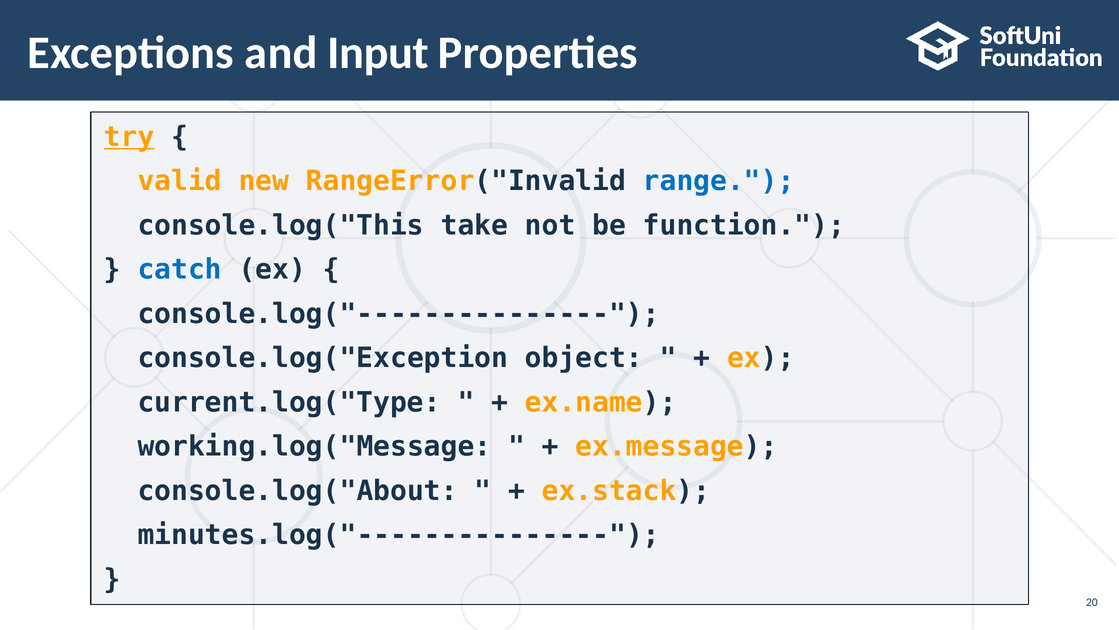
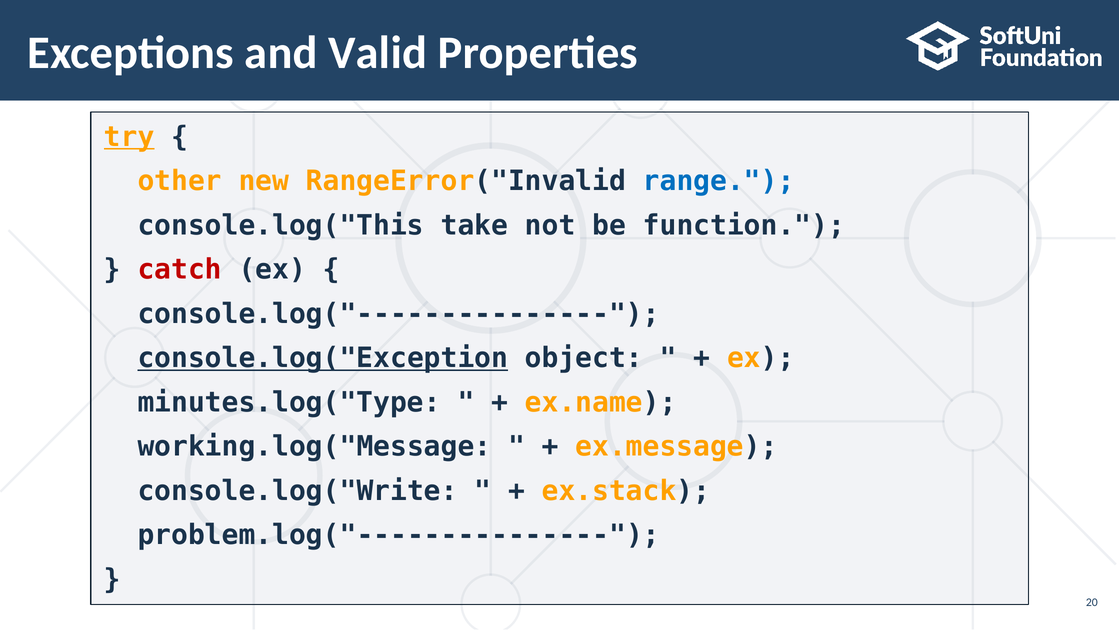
Input: Input -> Valid (378, 53)
valid: valid -> other (180, 181)
catch colour: blue -> red (180, 269)
console.log("Exception underline: none -> present (323, 358)
current.log("Type: current.log("Type -> minutes.log("Type (289, 402)
console.log("About: console.log("About -> console.log("Write (298, 491)
minutes.log("---------------: minutes.log("--------------- -> problem.log("--------------- (399, 535)
